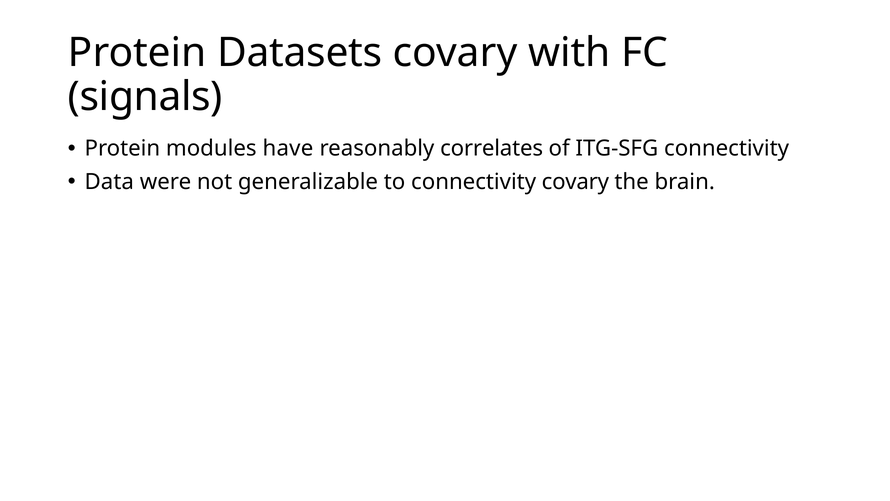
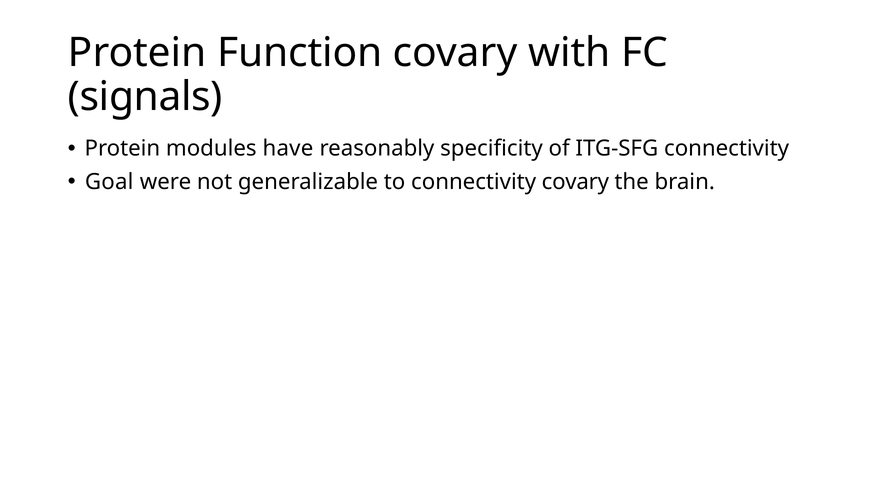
Datasets: Datasets -> Function (300, 53)
correlates: correlates -> specificity (491, 148)
Data: Data -> Goal (109, 182)
